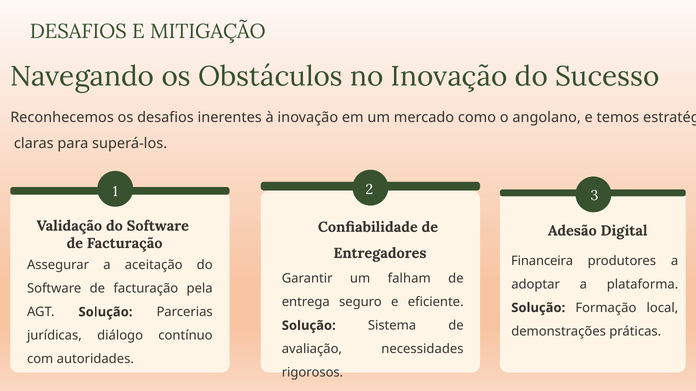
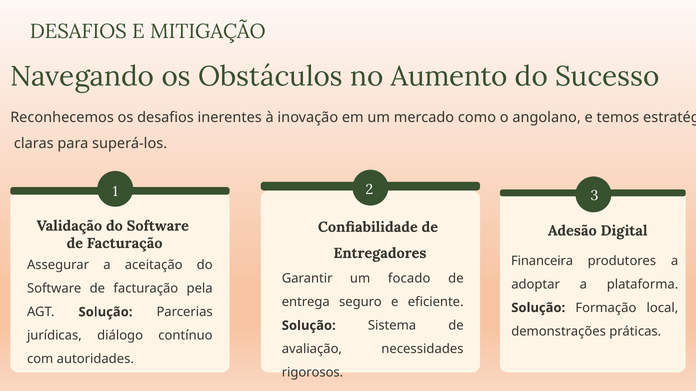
no Inovação: Inovação -> Aumento (449, 76)
falham: falham -> focado (409, 279)
